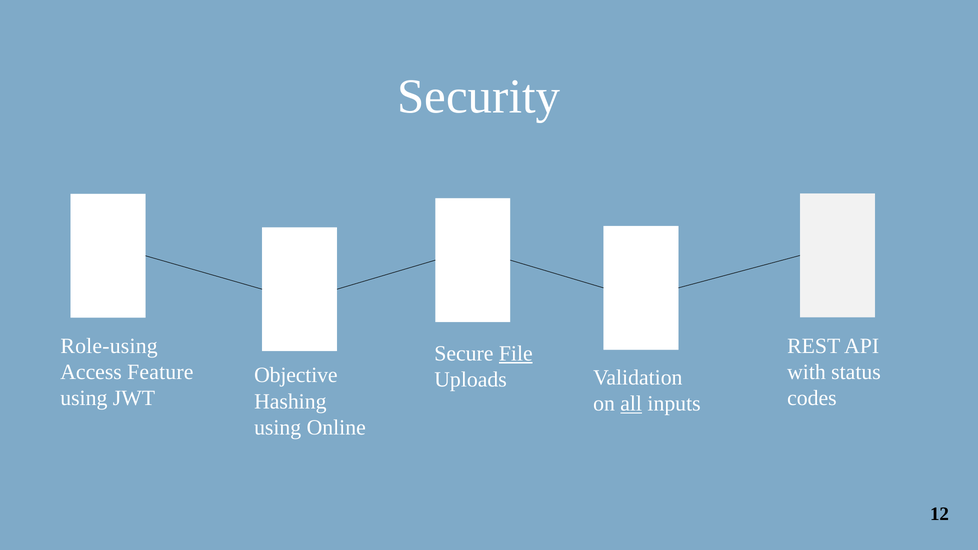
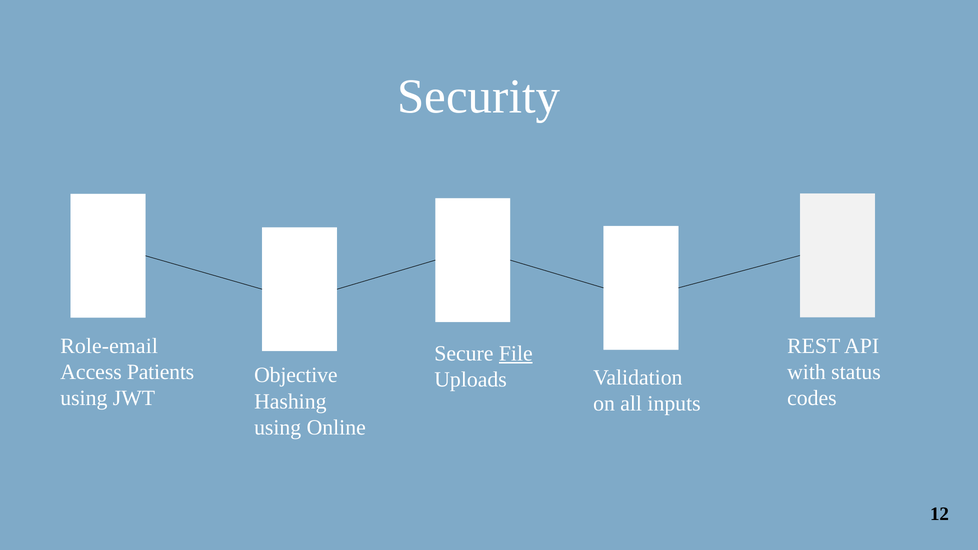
Role-using: Role-using -> Role-email (109, 346)
Feature: Feature -> Patients (161, 372)
all underline: present -> none (631, 404)
